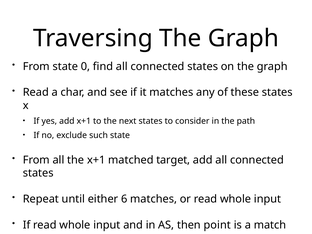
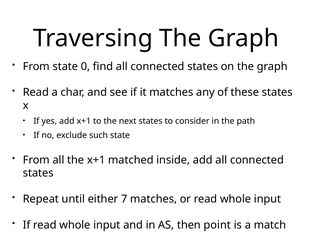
target: target -> inside (173, 160)
6: 6 -> 7 (124, 199)
